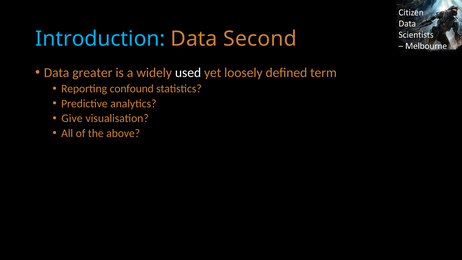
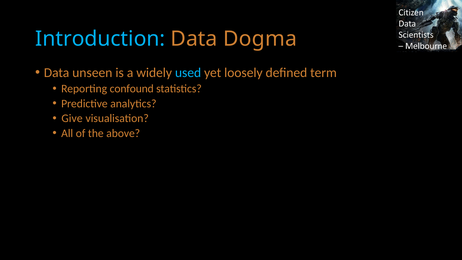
Second: Second -> Dogma (260, 39)
greater: greater -> unseen (92, 73)
used colour: white -> light blue (188, 73)
